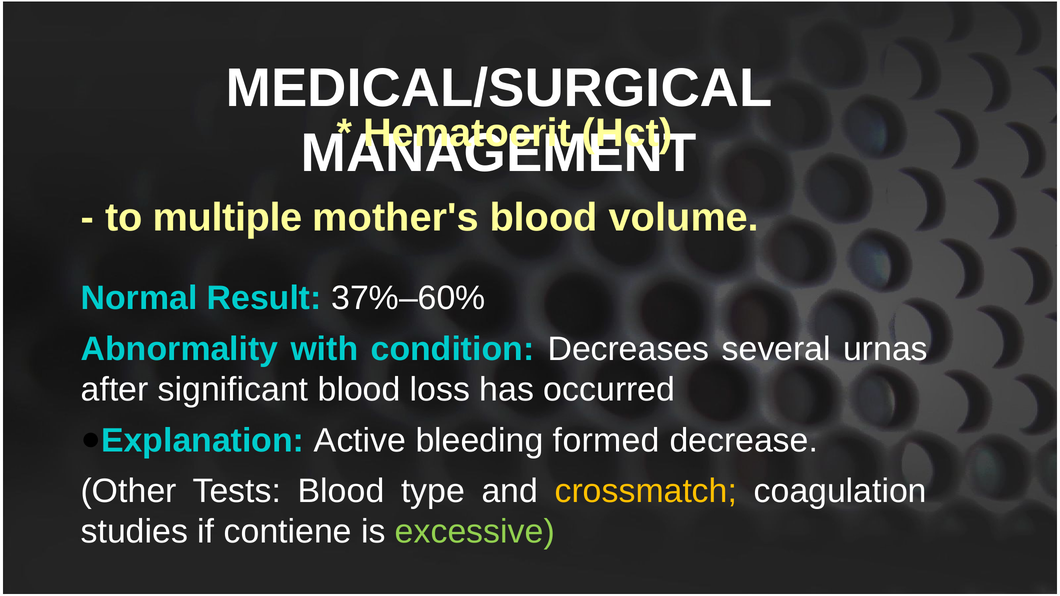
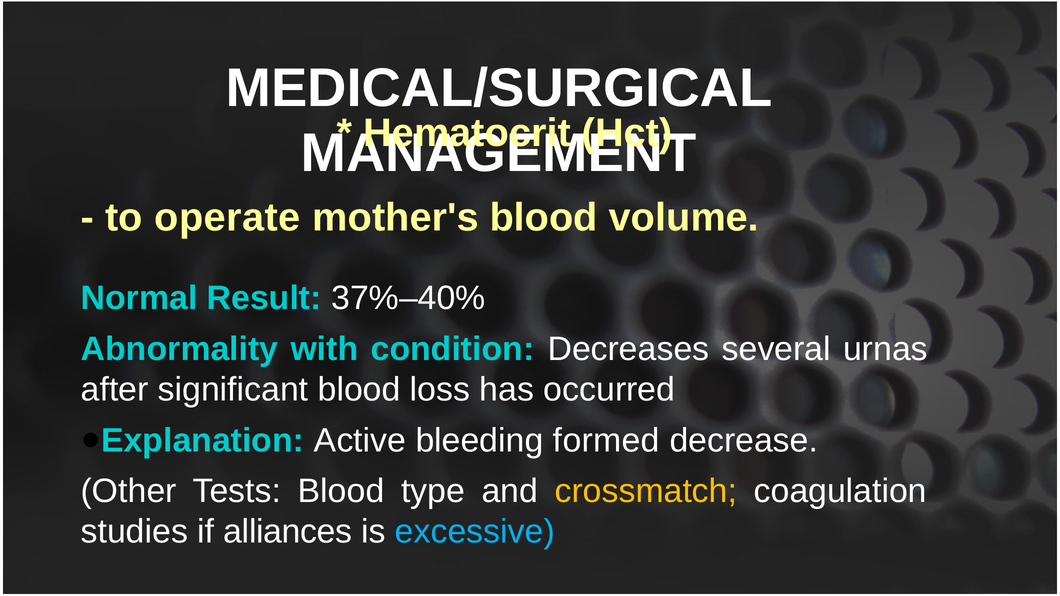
multiple: multiple -> operate (227, 218)
37%–60%: 37%–60% -> 37%–40% (408, 298)
contiene: contiene -> alliances (288, 532)
excessive colour: light green -> light blue (475, 532)
